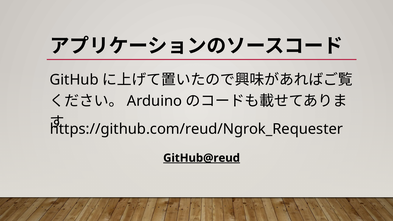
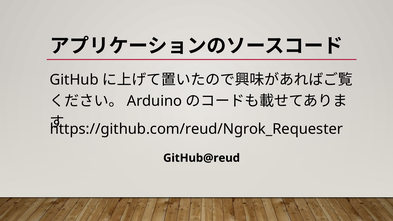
GitHub@reud underline: present -> none (202, 158)
